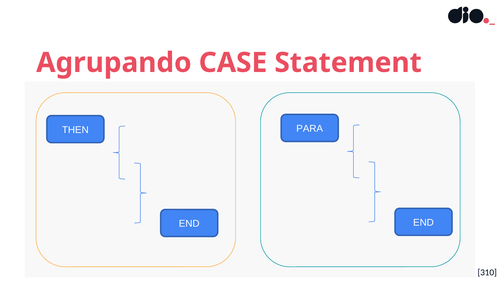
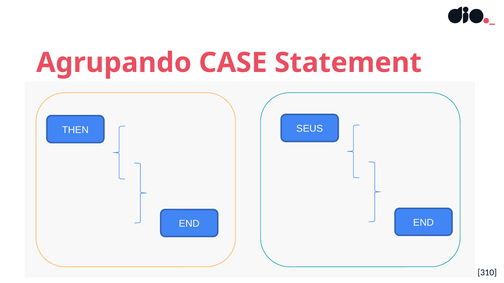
PARA: PARA -> SEUS (310, 129)
